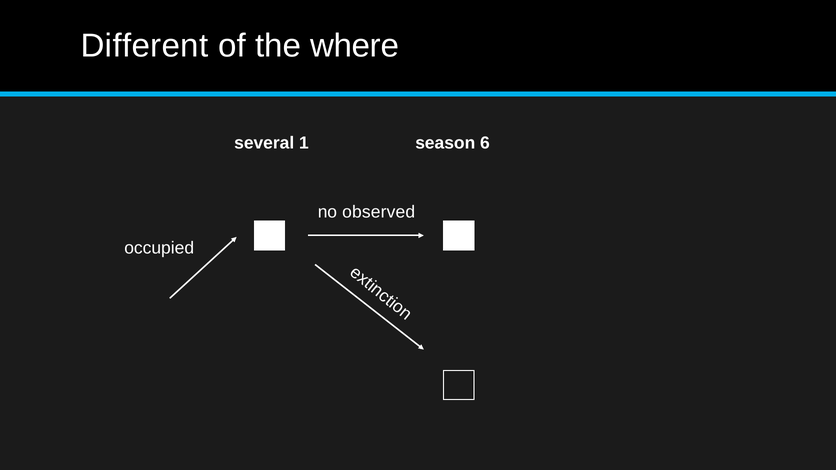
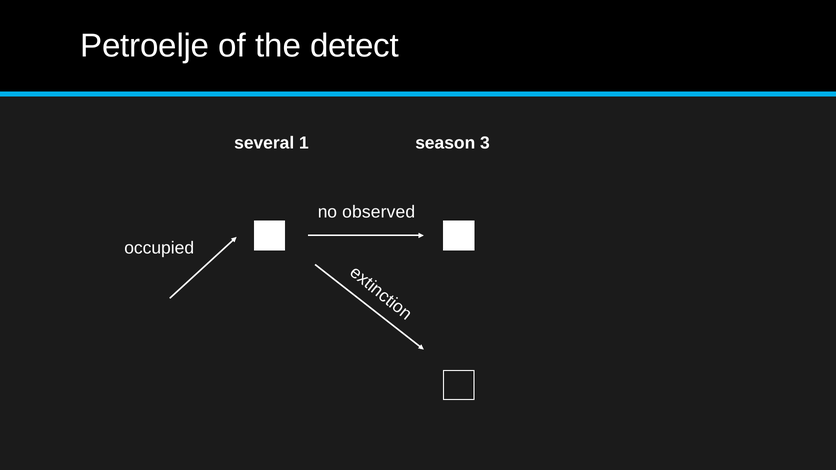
Different: Different -> Petroelje (145, 46)
where: where -> detect (355, 46)
6: 6 -> 3 (485, 143)
